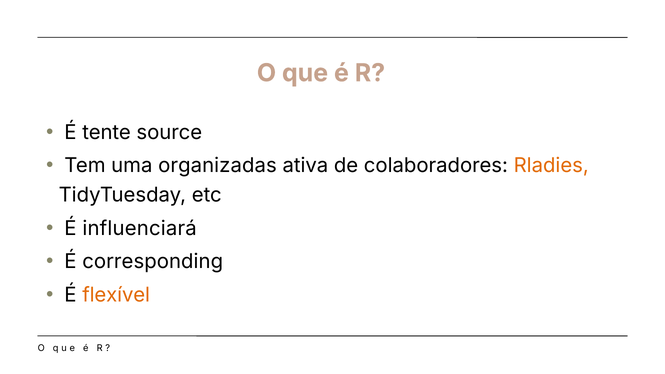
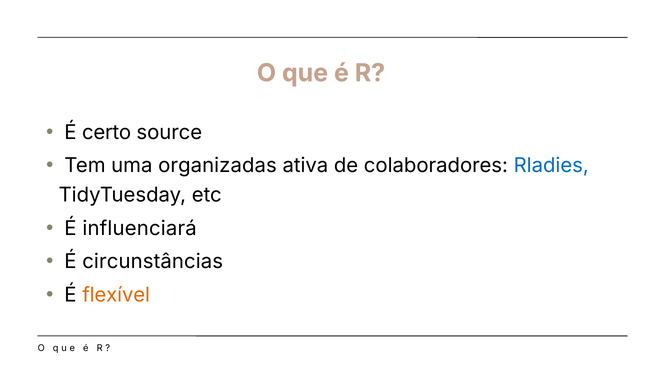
tente: tente -> certo (107, 132)
Rladies colour: orange -> blue (551, 166)
corresponding: corresponding -> circunstâncias (153, 262)
